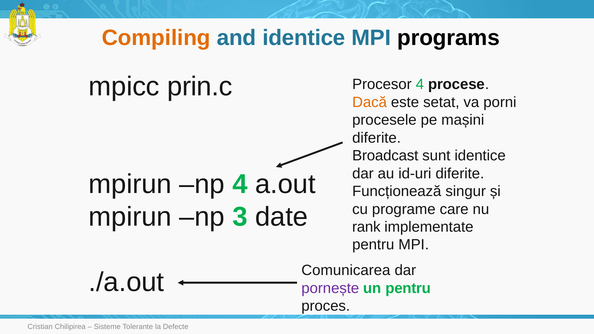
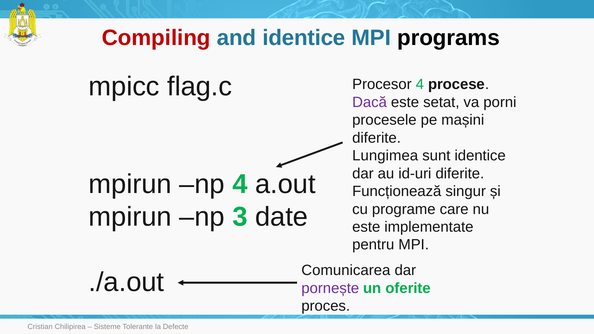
Compiling colour: orange -> red (156, 38)
prin.c: prin.c -> flag.c (200, 86)
Dacă colour: orange -> purple (370, 102)
Broadcast: Broadcast -> Lungimea (385, 156)
rank: rank -> este (366, 227)
un pentru: pentru -> oferite (408, 288)
